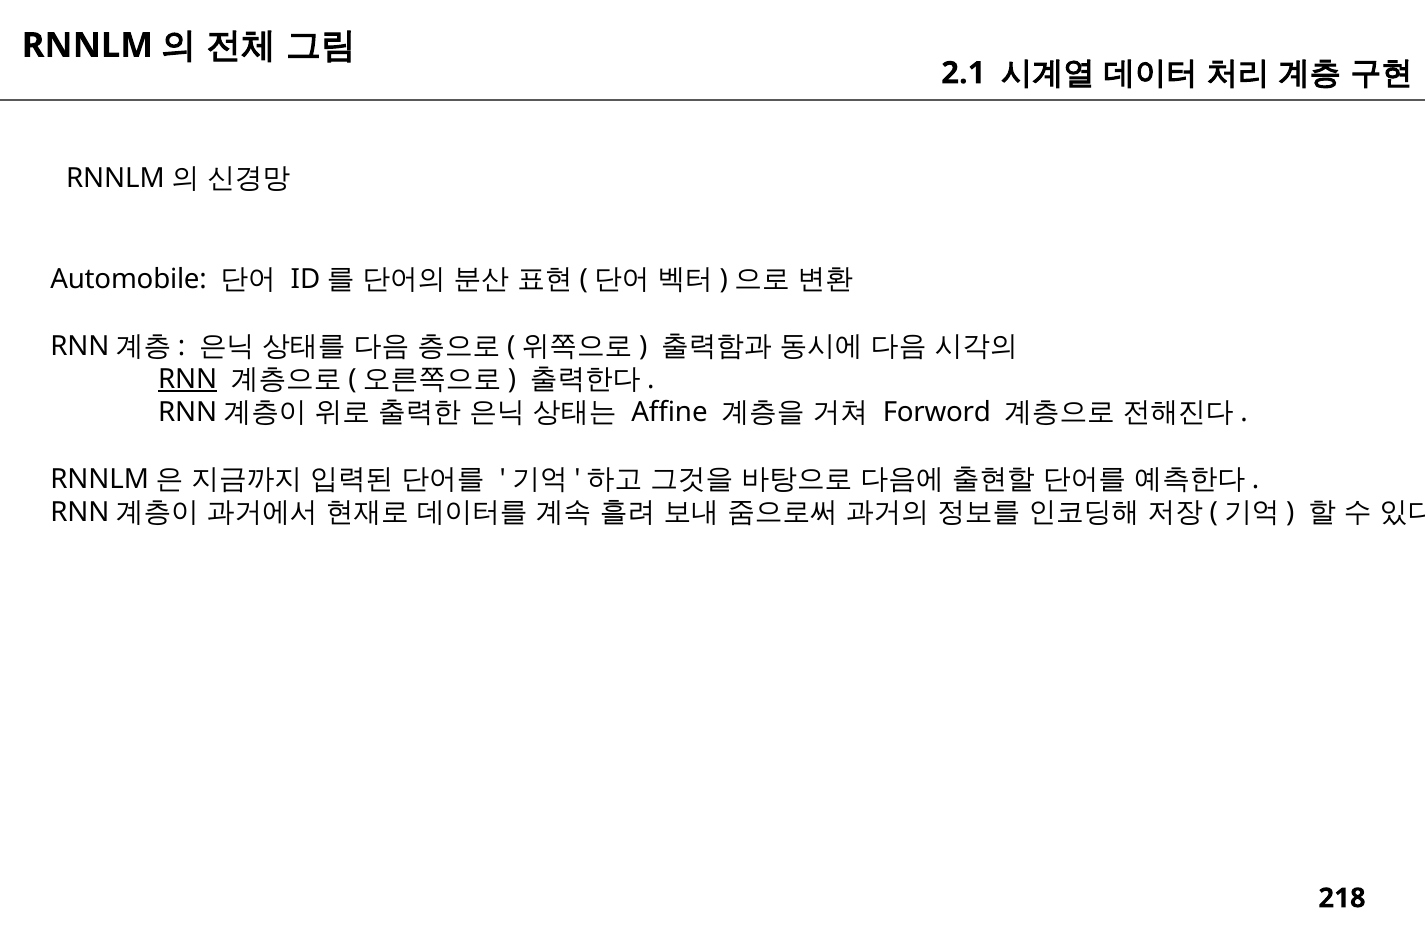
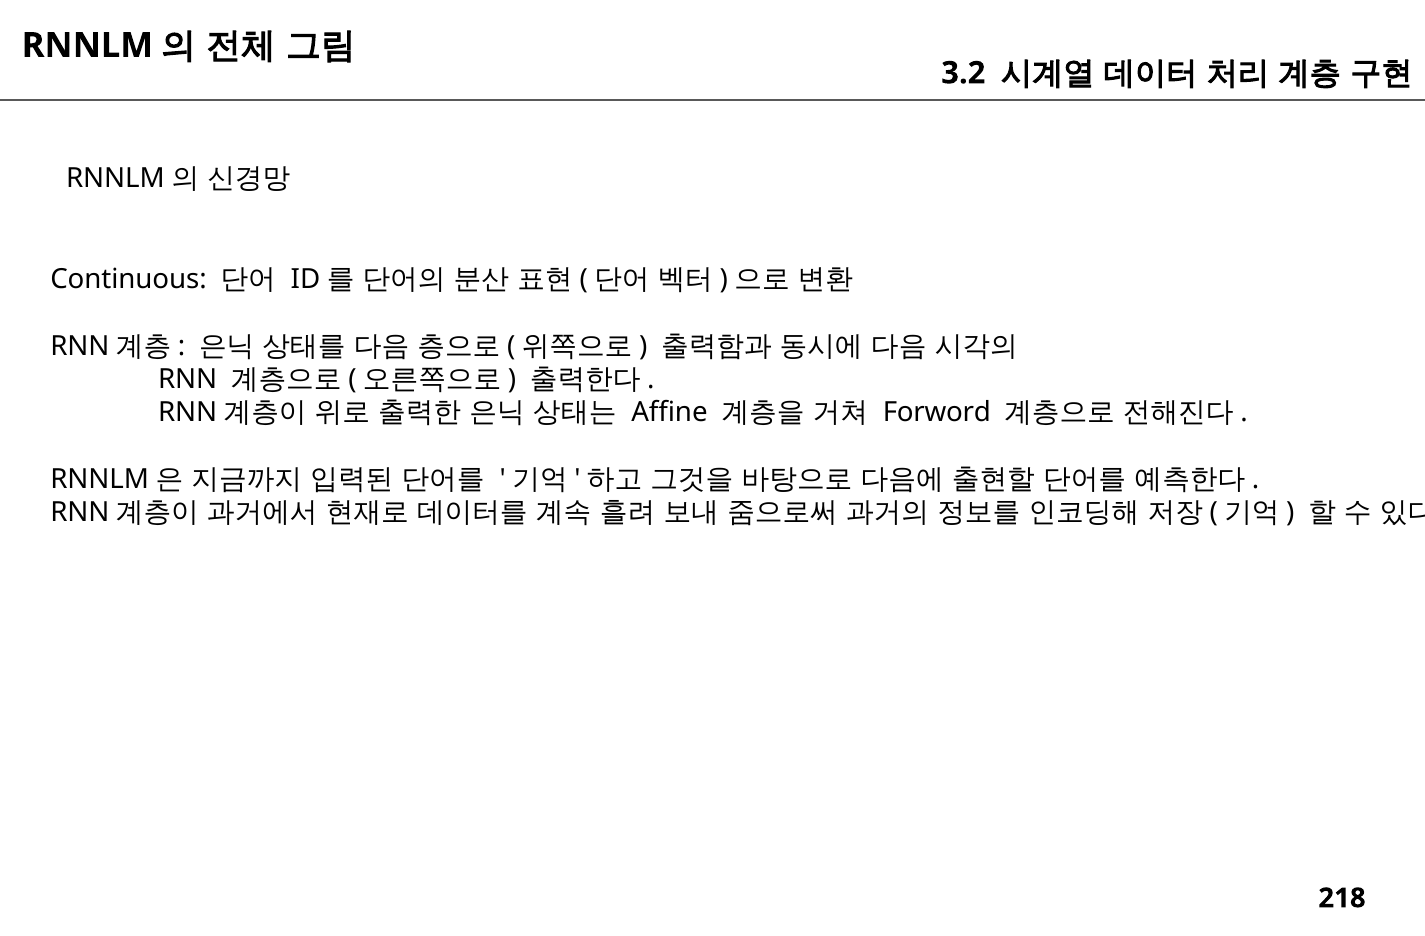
2.1: 2.1 -> 3.2 (963, 73)
Automobile: Automobile -> Continuous (128, 280)
RNN underline: present -> none (188, 379)
